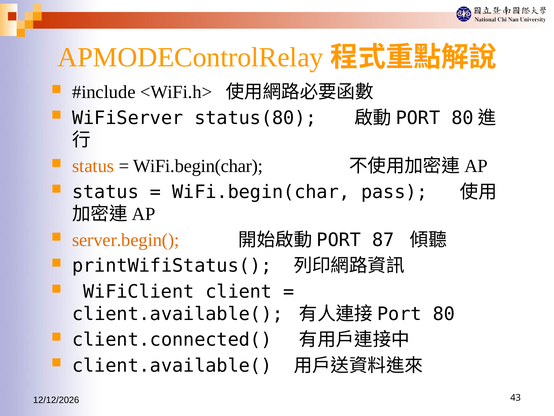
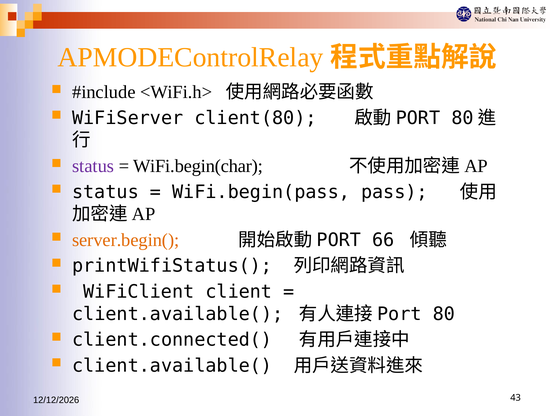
status(80: status(80 -> client(80 (255, 118)
status colour: orange -> purple (93, 166)
WiFi.begin(char: WiFi.begin(char -> WiFi.begin(pass (261, 192)
87: 87 -> 66 (383, 240)
